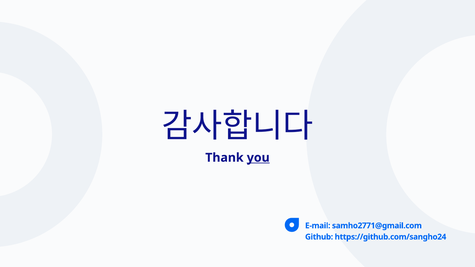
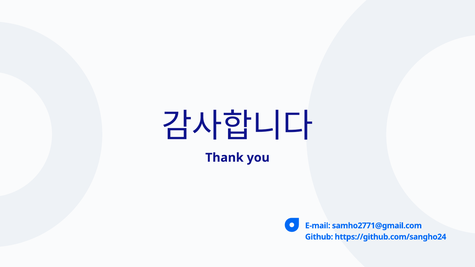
you underline: present -> none (258, 158)
